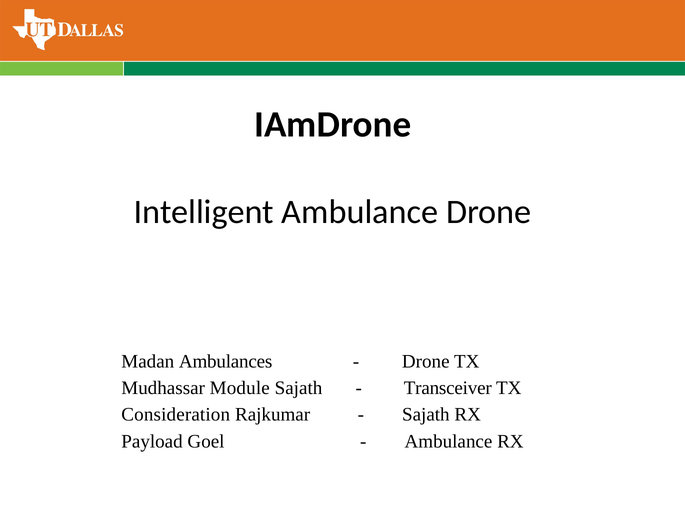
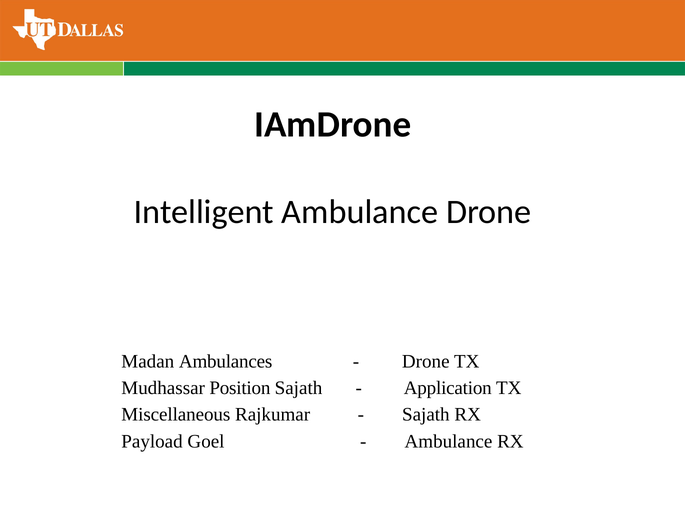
Module: Module -> Position (240, 388)
Transceiver: Transceiver -> Application (448, 388)
Consideration: Consideration -> Miscellaneous (176, 414)
